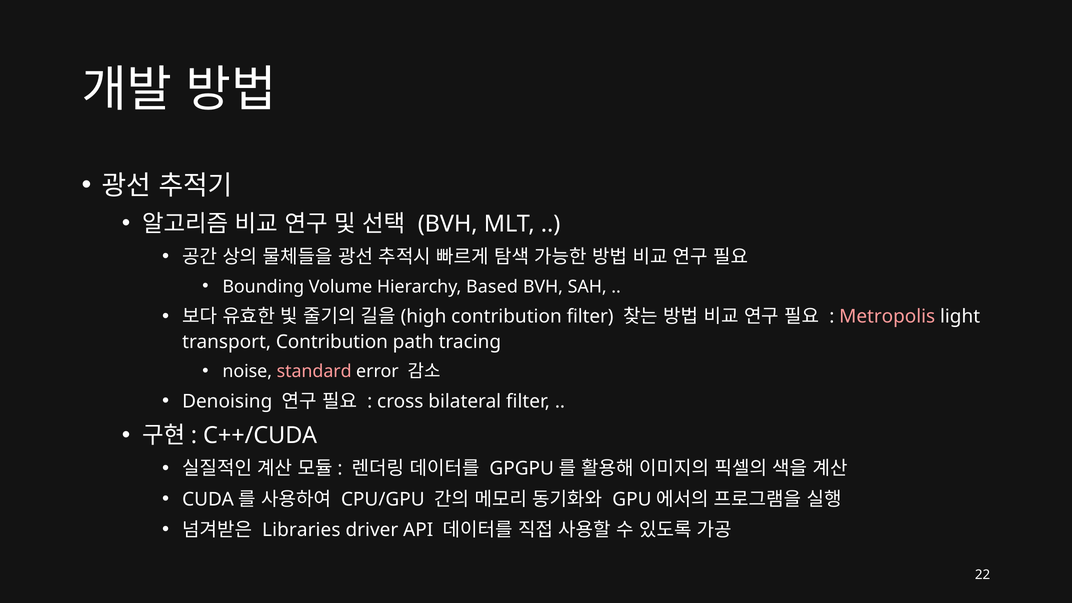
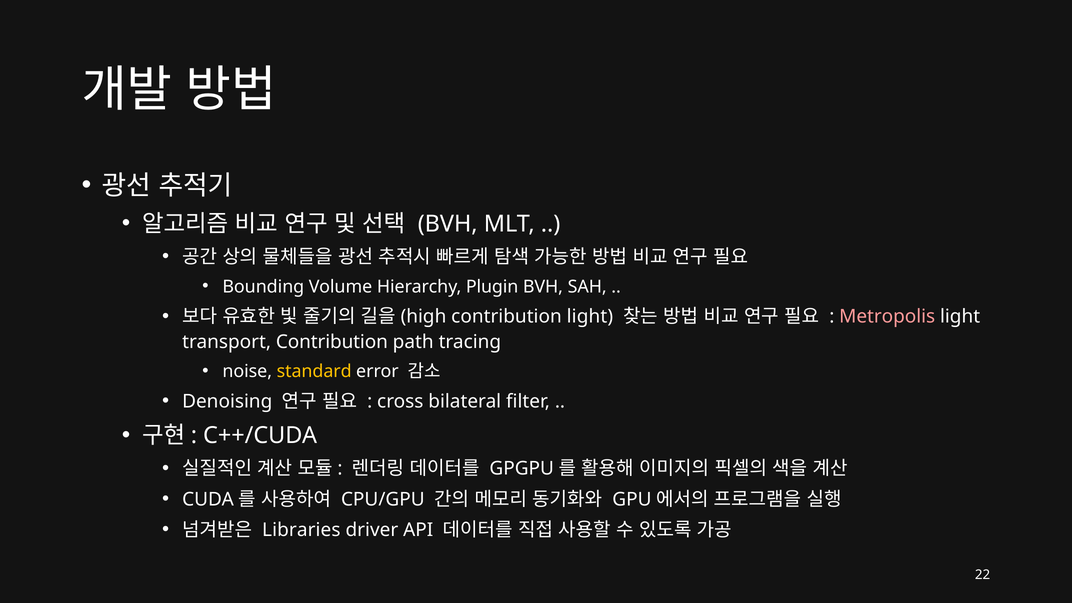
Based: Based -> Plugin (492, 287)
contribution filter: filter -> light (590, 317)
standard colour: pink -> yellow (314, 372)
